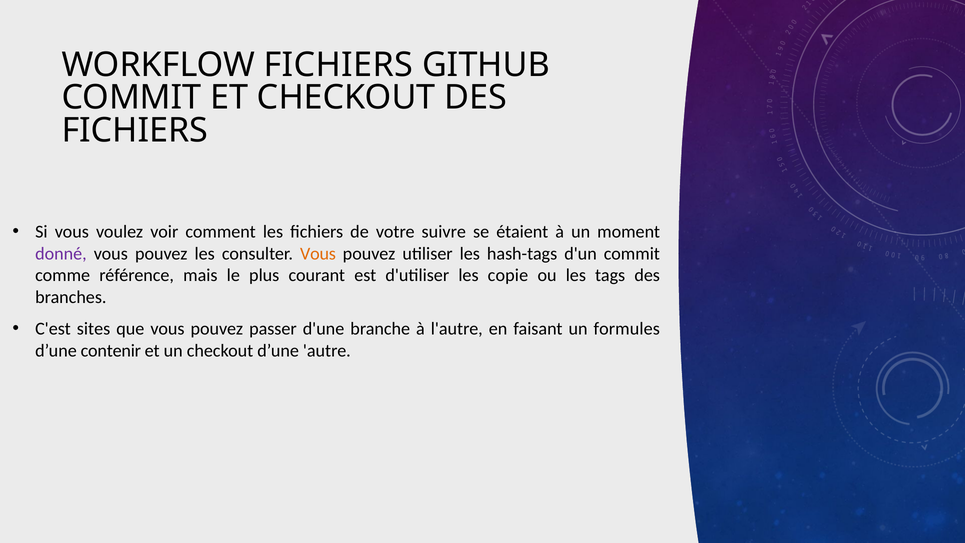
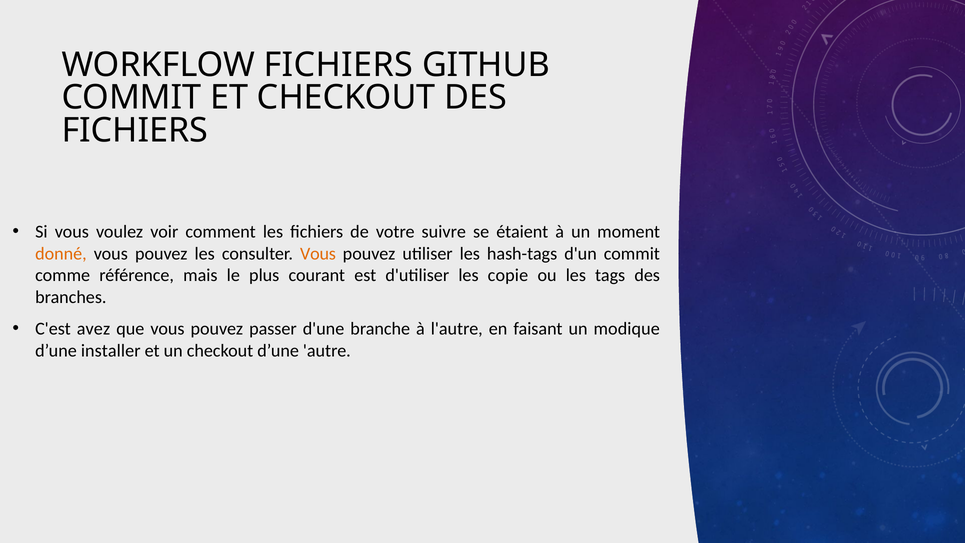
donné colour: purple -> orange (61, 254)
sites: sites -> avez (93, 329)
formules: formules -> modique (627, 329)
contenir: contenir -> installer (111, 350)
